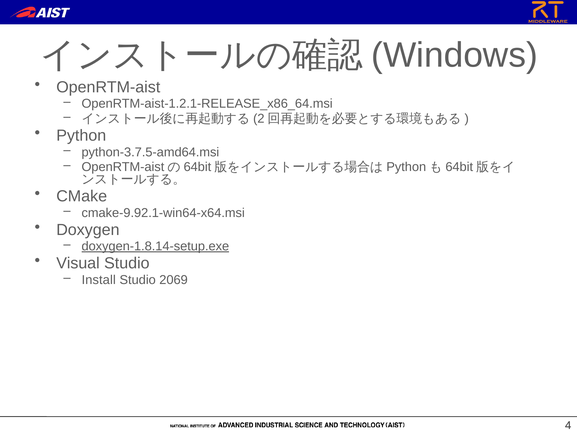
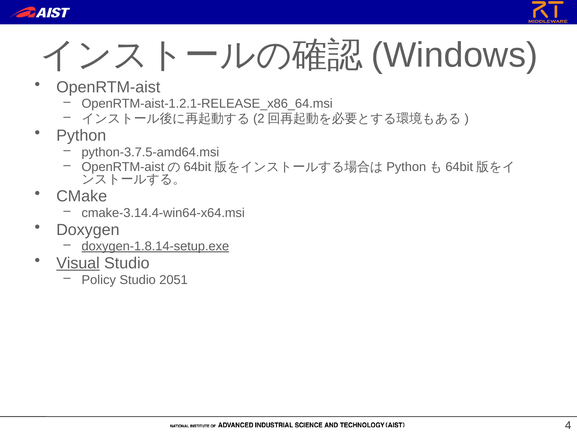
cmake-9.92.1-win64-x64.msi: cmake-9.92.1-win64-x64.msi -> cmake-3.14.4-win64-x64.msi (163, 213)
Visual underline: none -> present (78, 263)
Install: Install -> Policy (99, 280)
2069: 2069 -> 2051 (174, 280)
